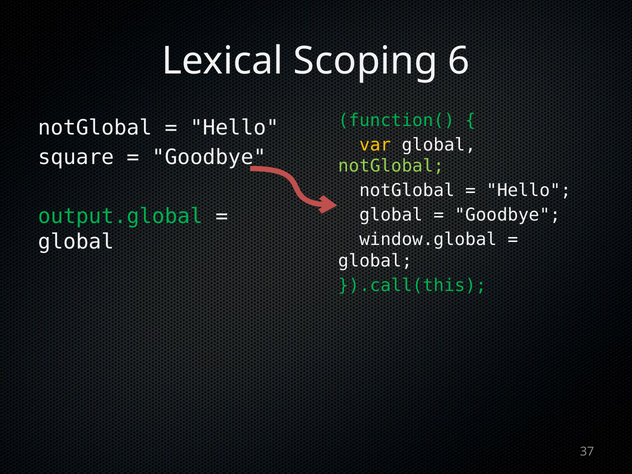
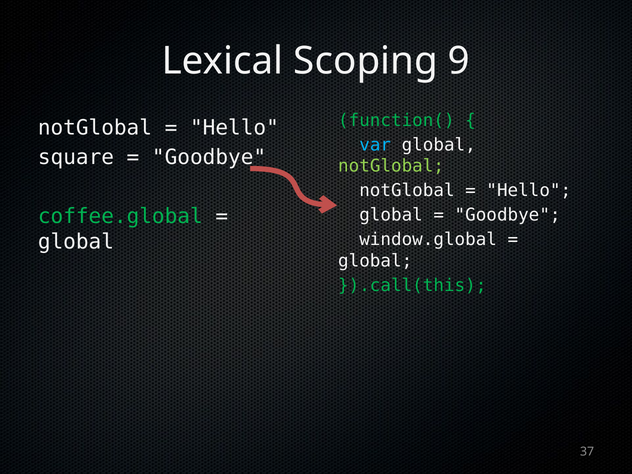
6: 6 -> 9 (459, 61)
var colour: yellow -> light blue (375, 145)
output.global: output.global -> coffee.global (120, 216)
